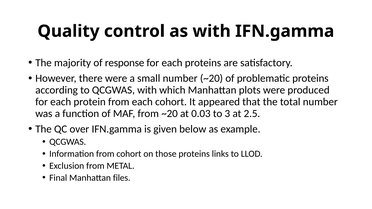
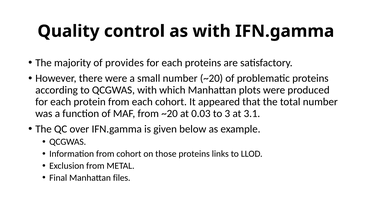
response: response -> provides (124, 63)
2.5: 2.5 -> 3.1 (252, 114)
